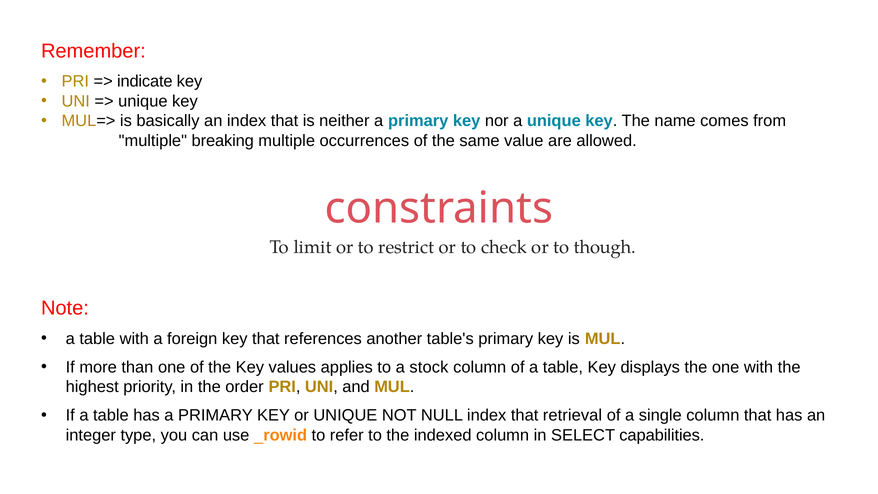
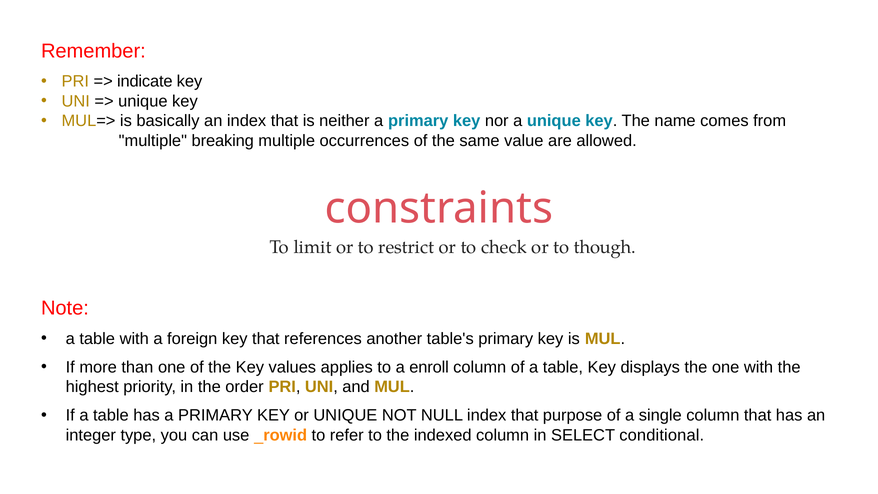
stock: stock -> enroll (429, 367)
retrieval: retrieval -> purpose (573, 415)
capabilities: capabilities -> conditional (662, 435)
